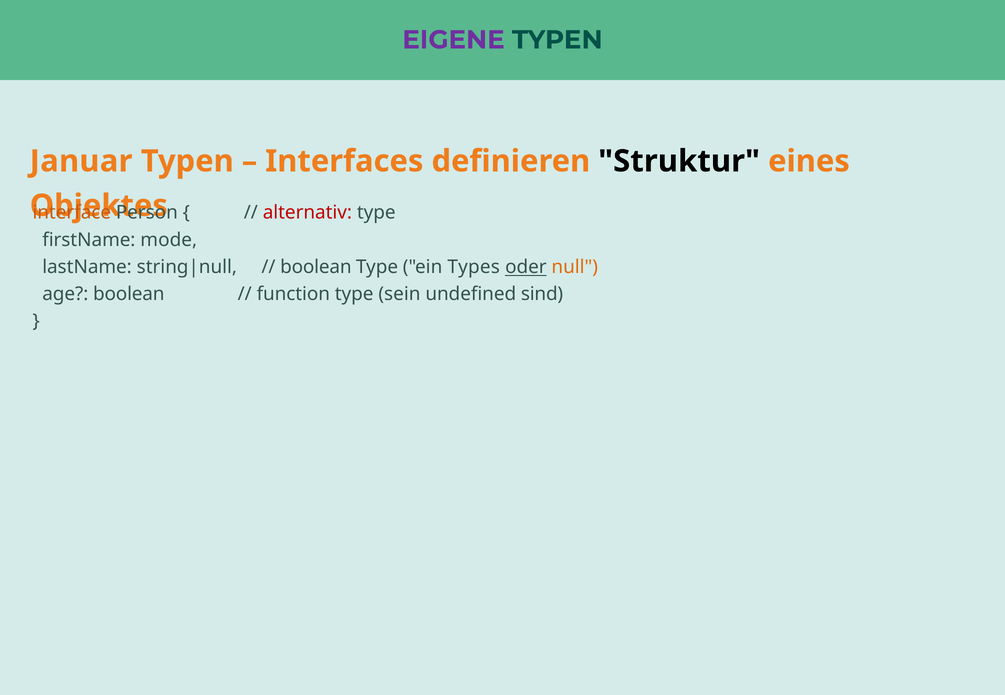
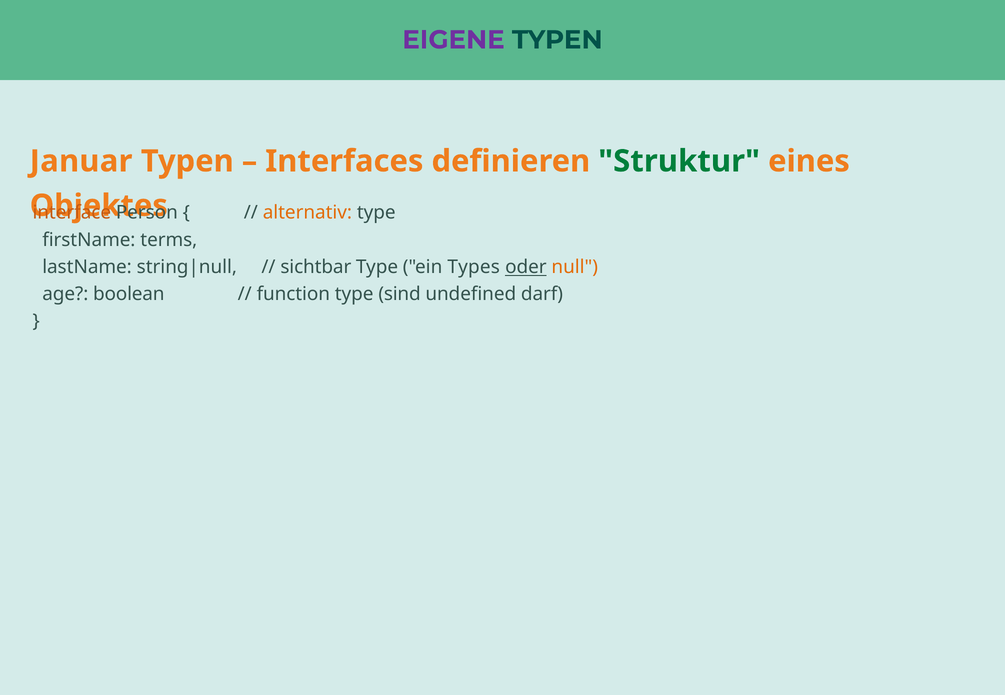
Struktur colour: black -> green (679, 161)
alternativ colour: red -> orange (307, 213)
mode: mode -> terms (169, 240)
boolean: boolean -> sichtbar (316, 267)
sein: sein -> sind (400, 294)
sind: sind -> darf (542, 294)
